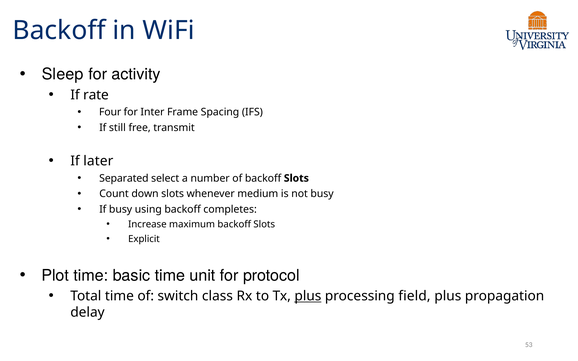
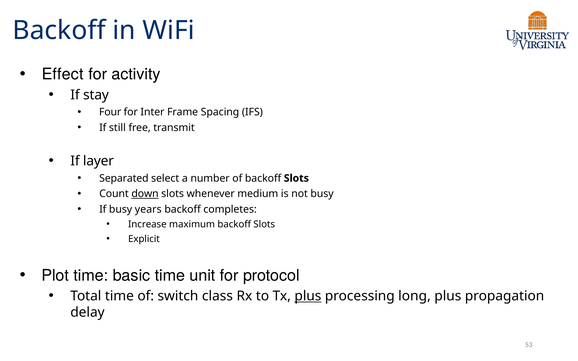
Sleep: Sleep -> Effect (63, 74)
rate: rate -> stay (96, 95)
later: later -> layer (98, 161)
down underline: none -> present (145, 194)
using: using -> years (148, 209)
field: field -> long (415, 296)
